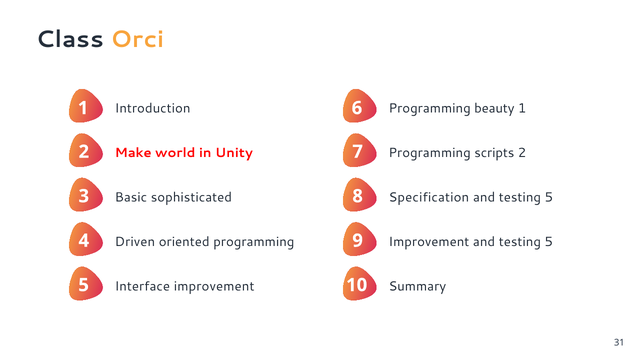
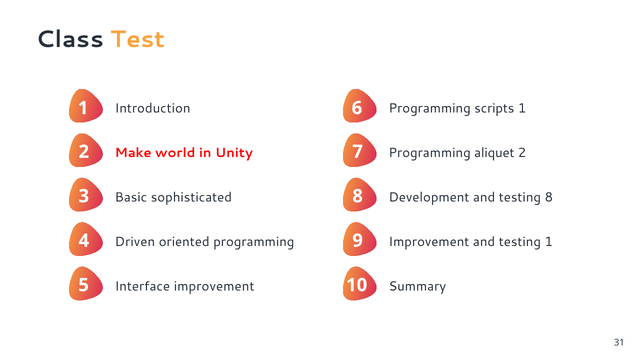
Orci: Orci -> Test (138, 39)
beauty: beauty -> scripts (494, 108)
scripts: scripts -> aliquet (494, 153)
Specification: Specification -> Development (429, 197)
5: 5 -> 8 (549, 197)
Improvement and testing 5: 5 -> 1 (549, 242)
